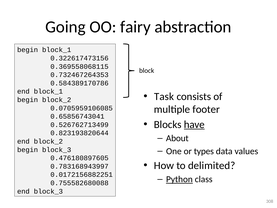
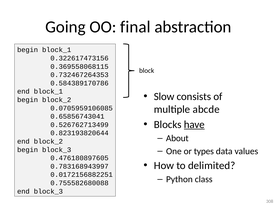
fairy: fairy -> final (135, 27)
Task: Task -> Slow (164, 96)
footer: footer -> abcde (206, 109)
Python underline: present -> none (179, 179)
